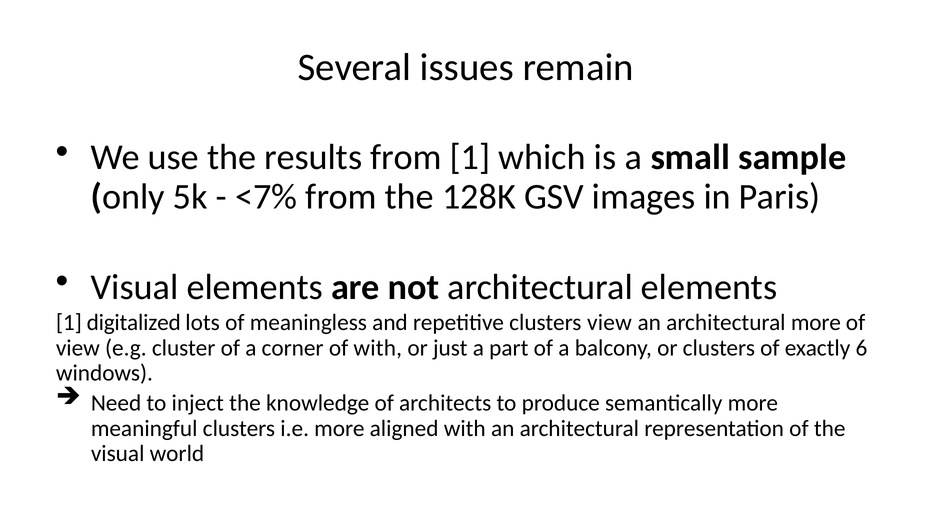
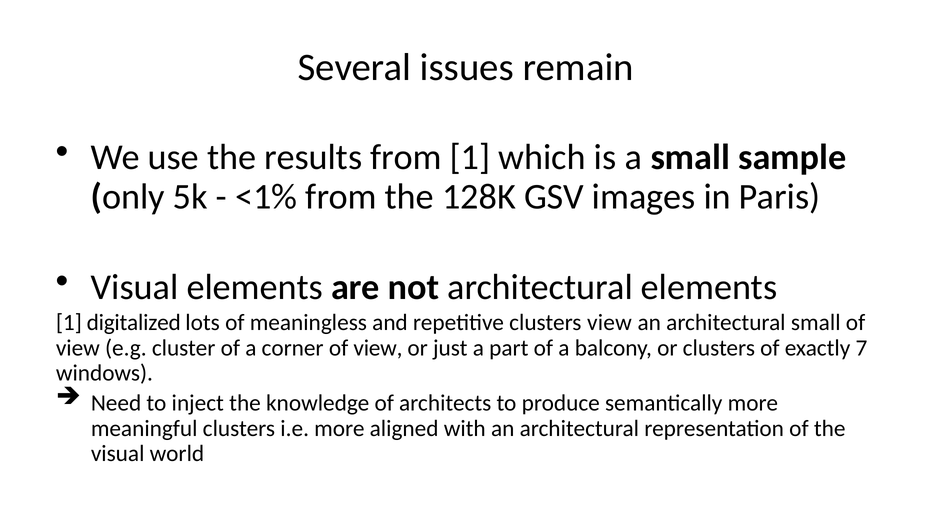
<7%: <7% -> <1% (266, 196)
architectural more: more -> small (816, 322)
corner of with: with -> view (378, 347)
6: 6 -> 7 (861, 347)
